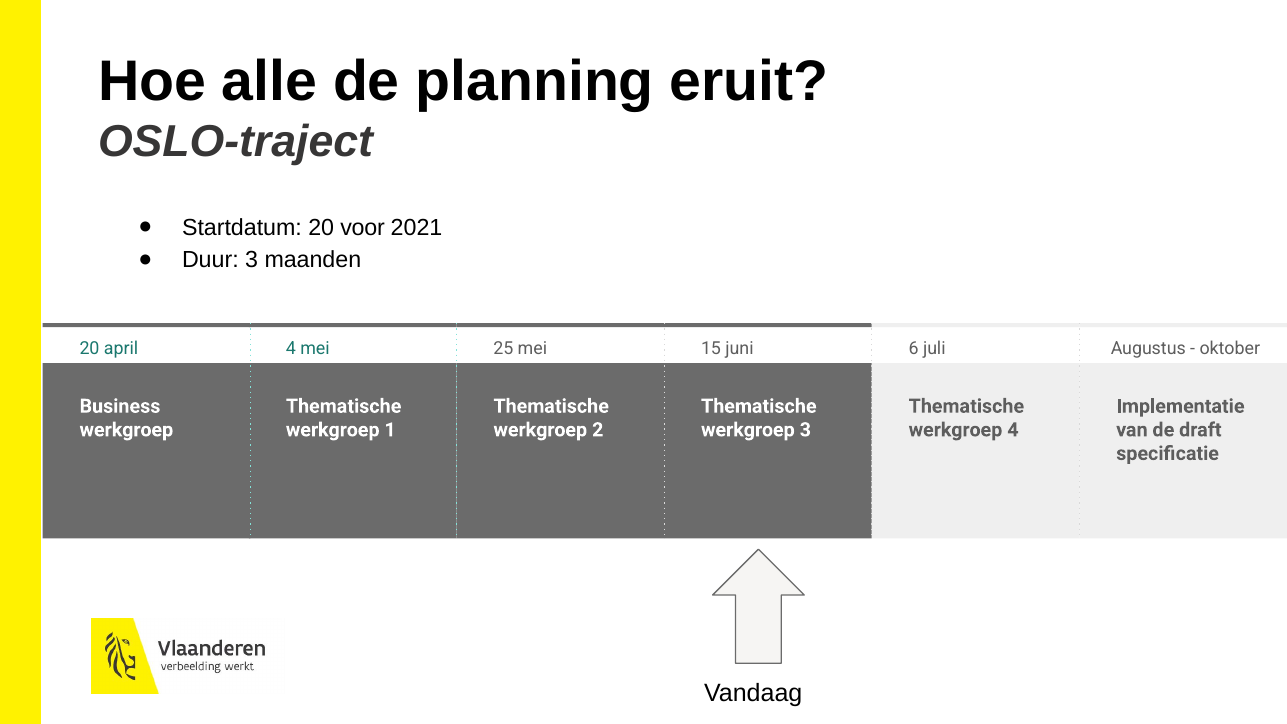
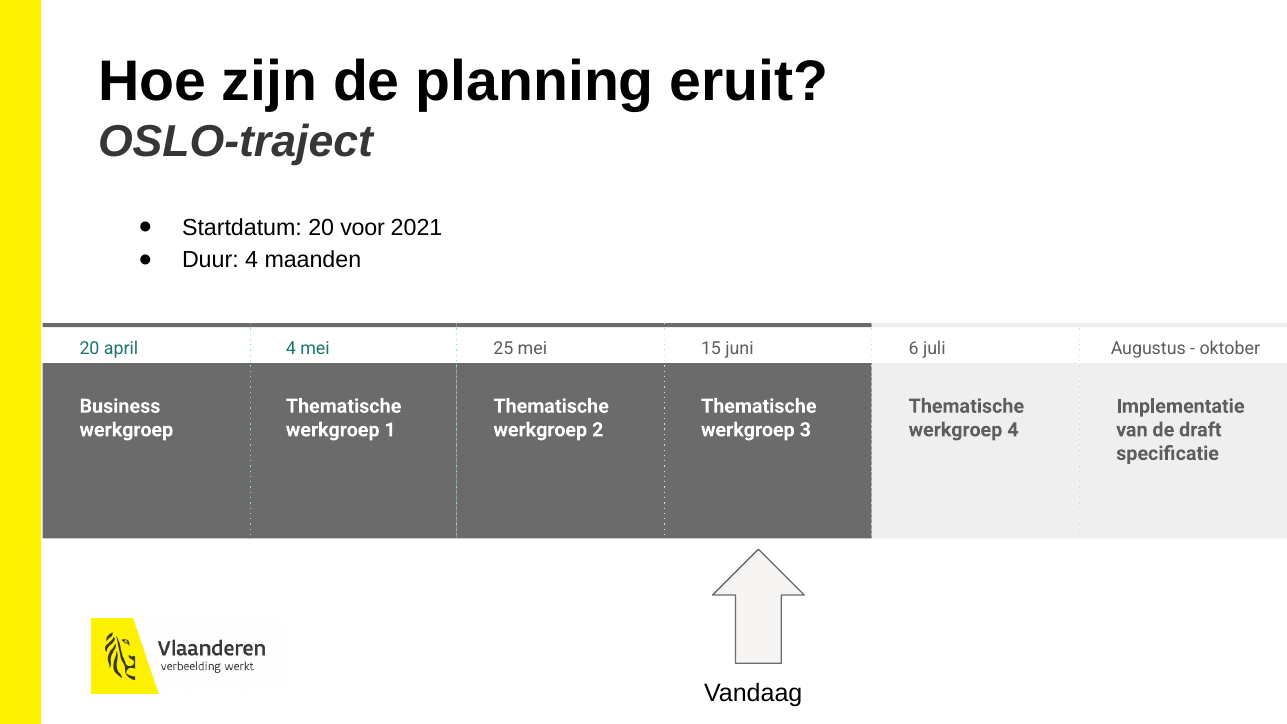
alle: alle -> zijn (270, 82)
Duur 3: 3 -> 4 (252, 260)
